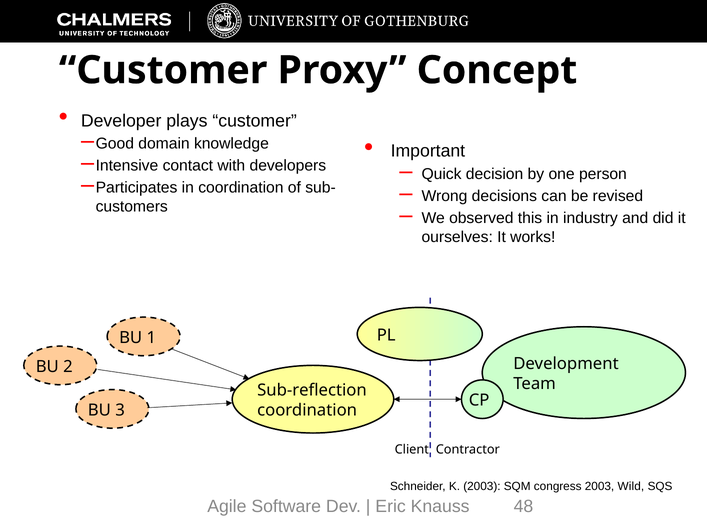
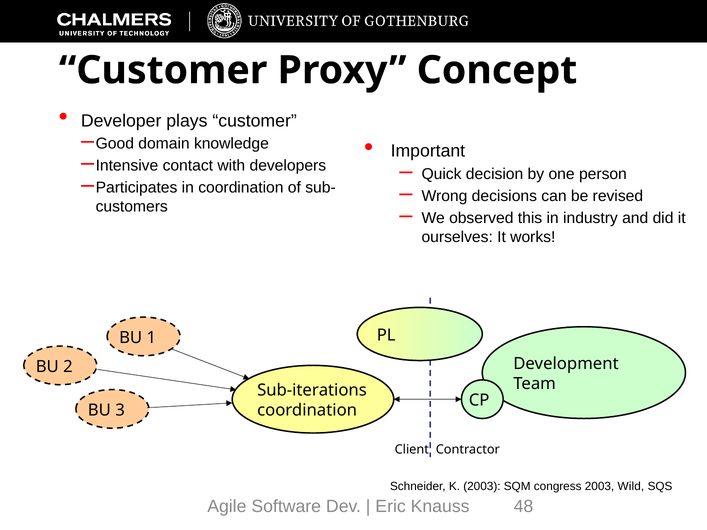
Sub-reflection: Sub-reflection -> Sub-iterations (312, 391)
